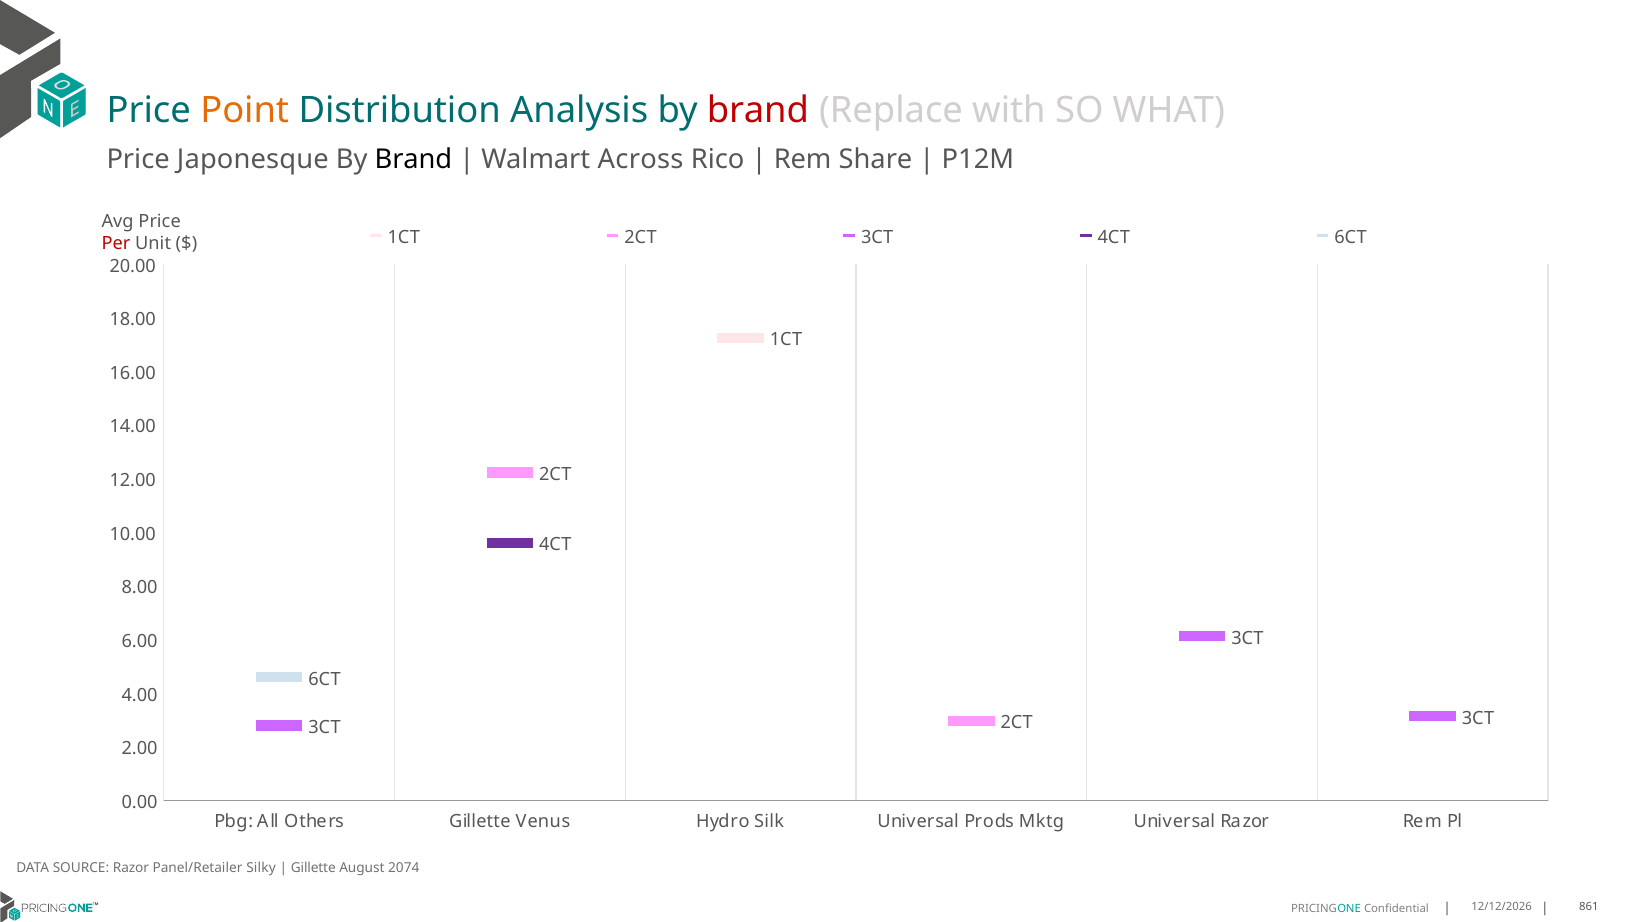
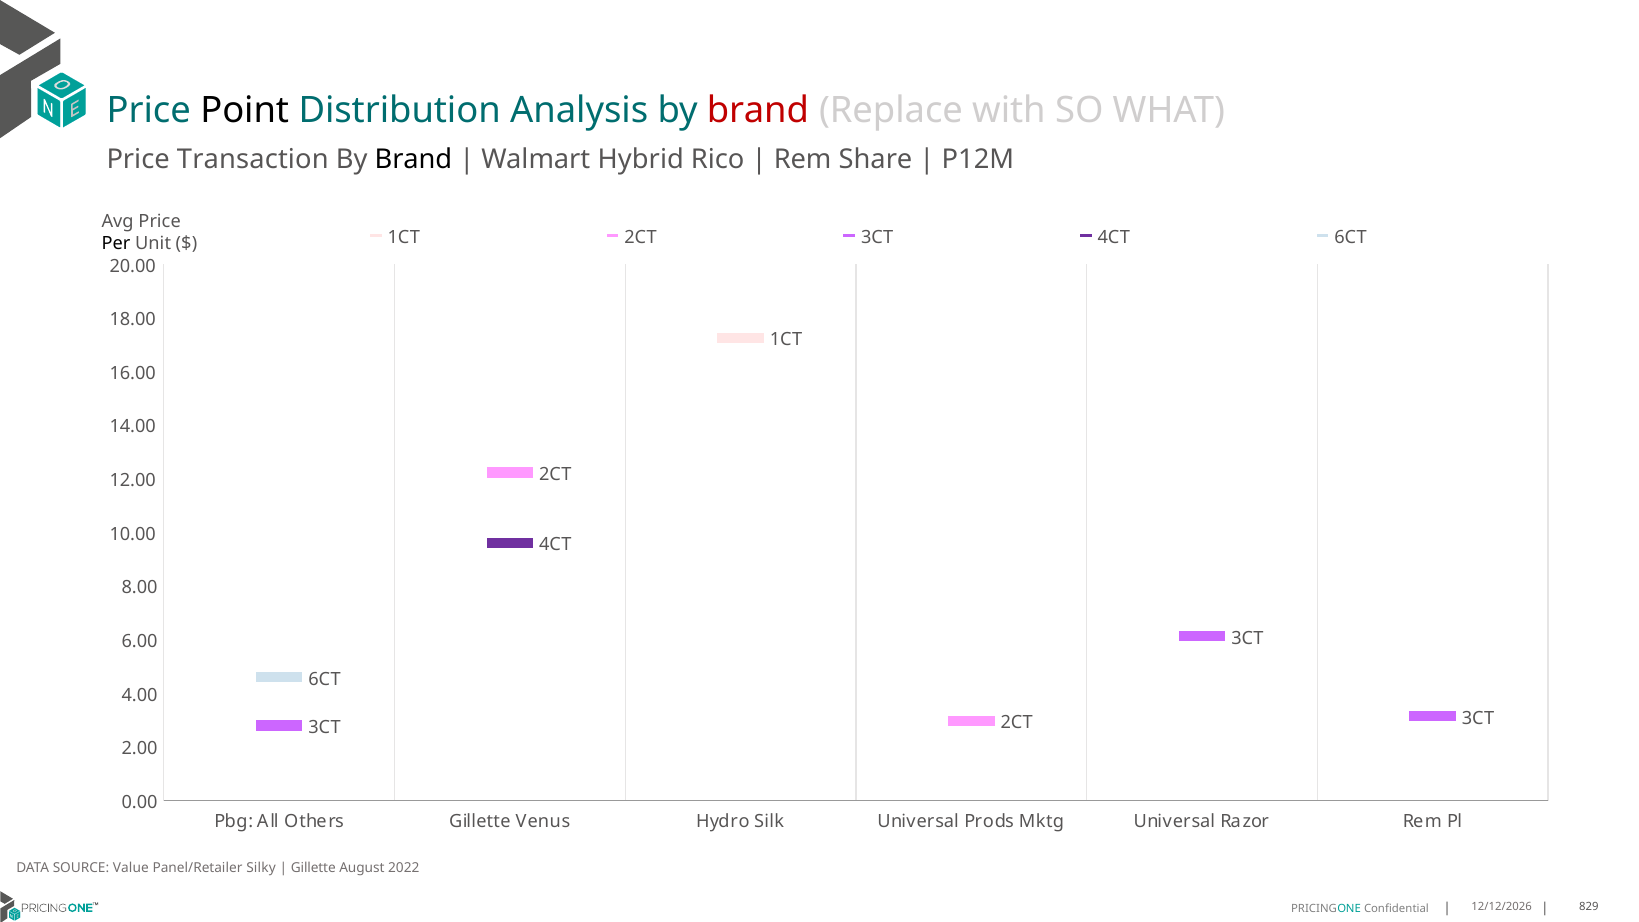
Point colour: orange -> black (245, 110)
Japonesque: Japonesque -> Transaction (253, 160)
Across: Across -> Hybrid (641, 160)
Per colour: red -> black (116, 243)
SOURCE Razor: Razor -> Value (131, 868)
2074: 2074 -> 2022 (404, 868)
861: 861 -> 829 (1589, 906)
